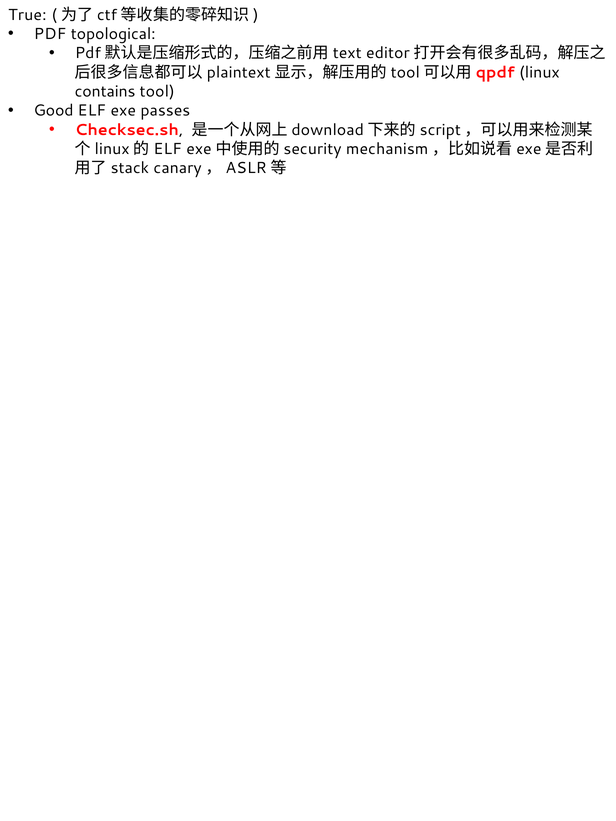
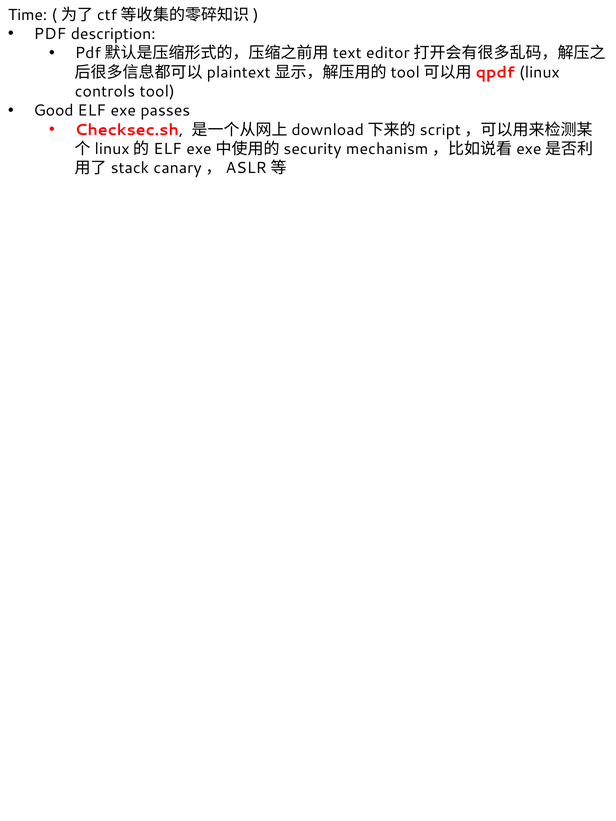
True: True -> Time (28, 15)
topological: topological -> description (113, 34)
contains: contains -> controls (105, 91)
